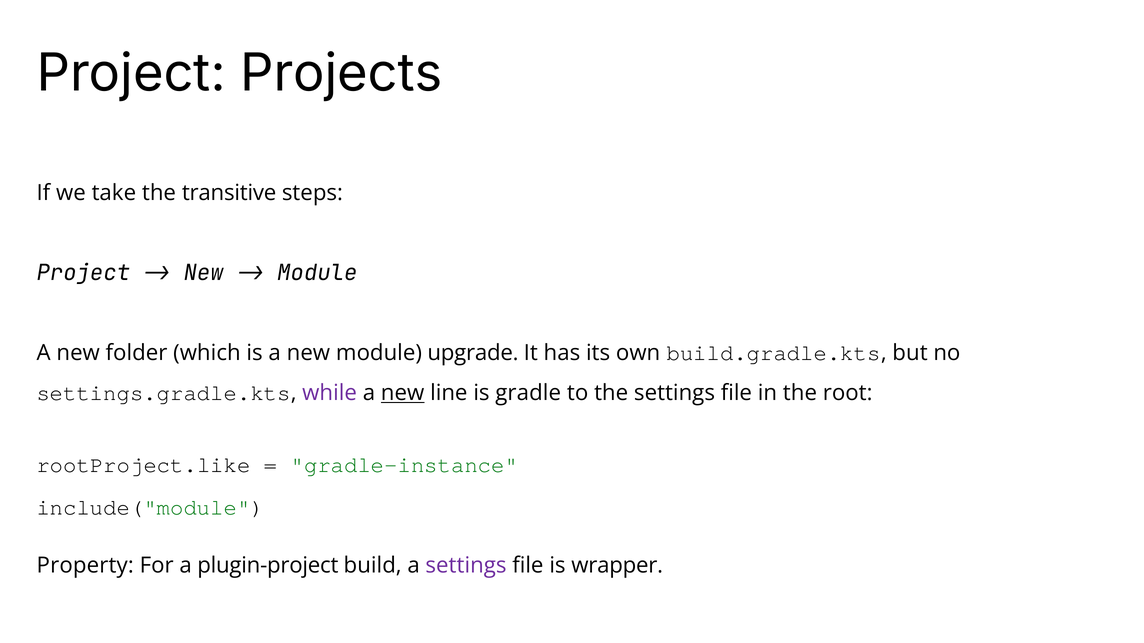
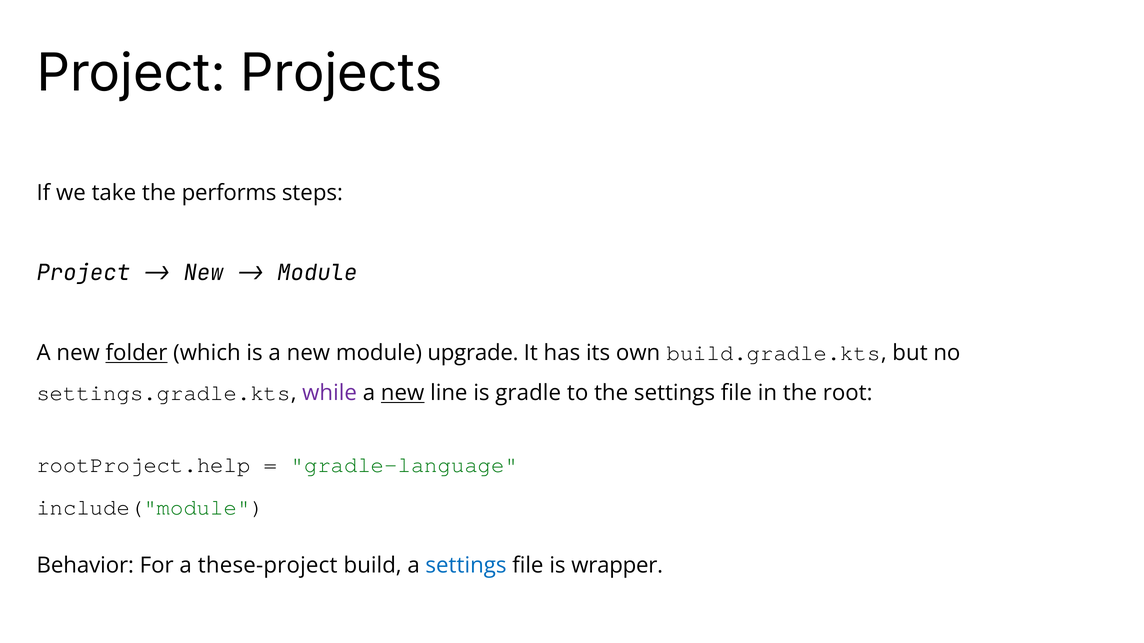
transitive: transitive -> performs (229, 193)
folder underline: none -> present (136, 353)
rootProject.like: rootProject.like -> rootProject.help (144, 465)
gradle-instance: gradle-instance -> gradle-language (404, 465)
Property: Property -> Behavior (85, 566)
plugin-project: plugin-project -> these-project (268, 566)
settings colour: purple -> blue (466, 566)
